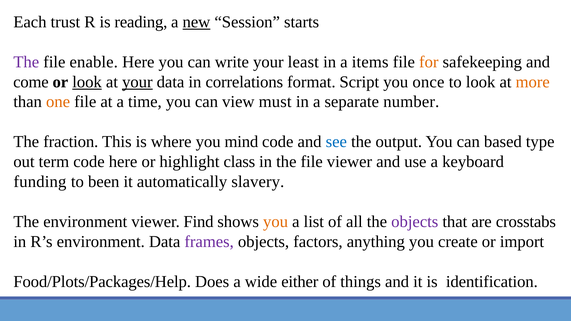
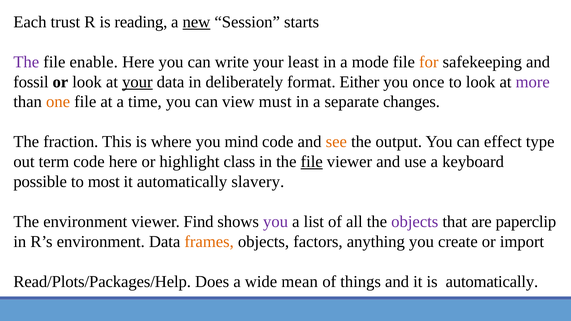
items: items -> mode (370, 62)
come: come -> fossil (31, 82)
look underline: present -> none (87, 82)
correlations: correlations -> deliberately (244, 82)
Script: Script -> Either (359, 82)
more colour: orange -> purple (533, 82)
number: number -> changes (411, 102)
see colour: blue -> orange (336, 142)
based: based -> effect (503, 142)
file underline: none -> present (312, 162)
funding: funding -> possible (40, 182)
been: been -> most (104, 182)
you colour: orange -> purple (276, 222)
crosstabs: crosstabs -> paperclip (526, 222)
frames colour: purple -> orange (209, 242)
Food/Plots/Packages/Help: Food/Plots/Packages/Help -> Read/Plots/Packages/Help (102, 282)
either: either -> mean (300, 282)
is identification: identification -> automatically (492, 282)
